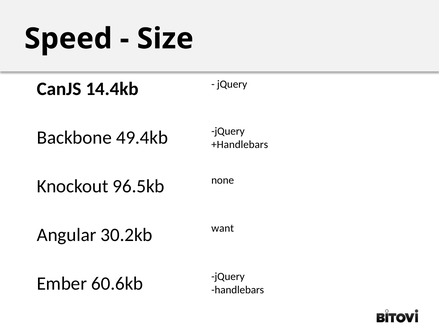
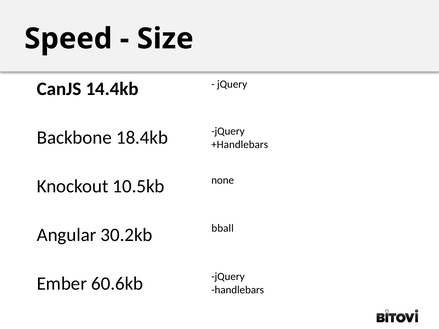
49.4kb: 49.4kb -> 18.4kb (142, 138)
96.5kb: 96.5kb -> 10.5kb (139, 186)
want: want -> bball (223, 228)
